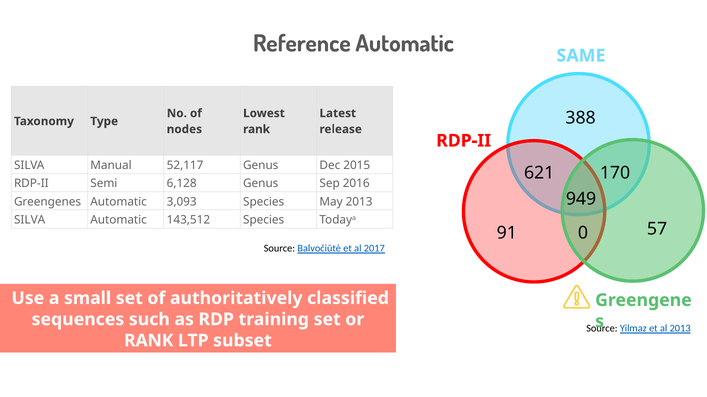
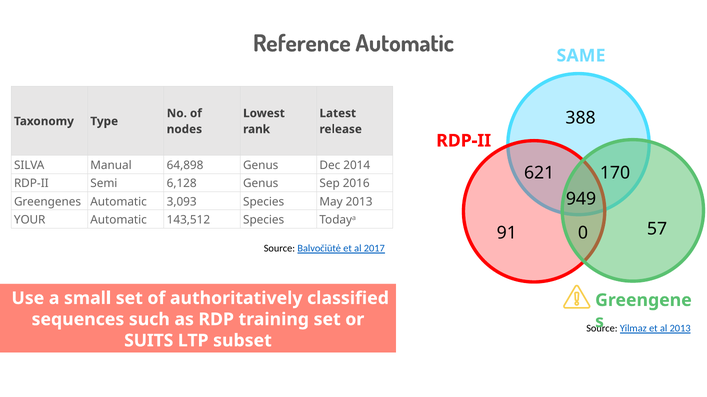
52,117: 52,117 -> 64,898 (185, 166)
2015: 2015 -> 2014 (357, 166)
SILVA: SILVA -> YOUR (30, 220)
RANK: RANK -> SUITS (149, 341)
